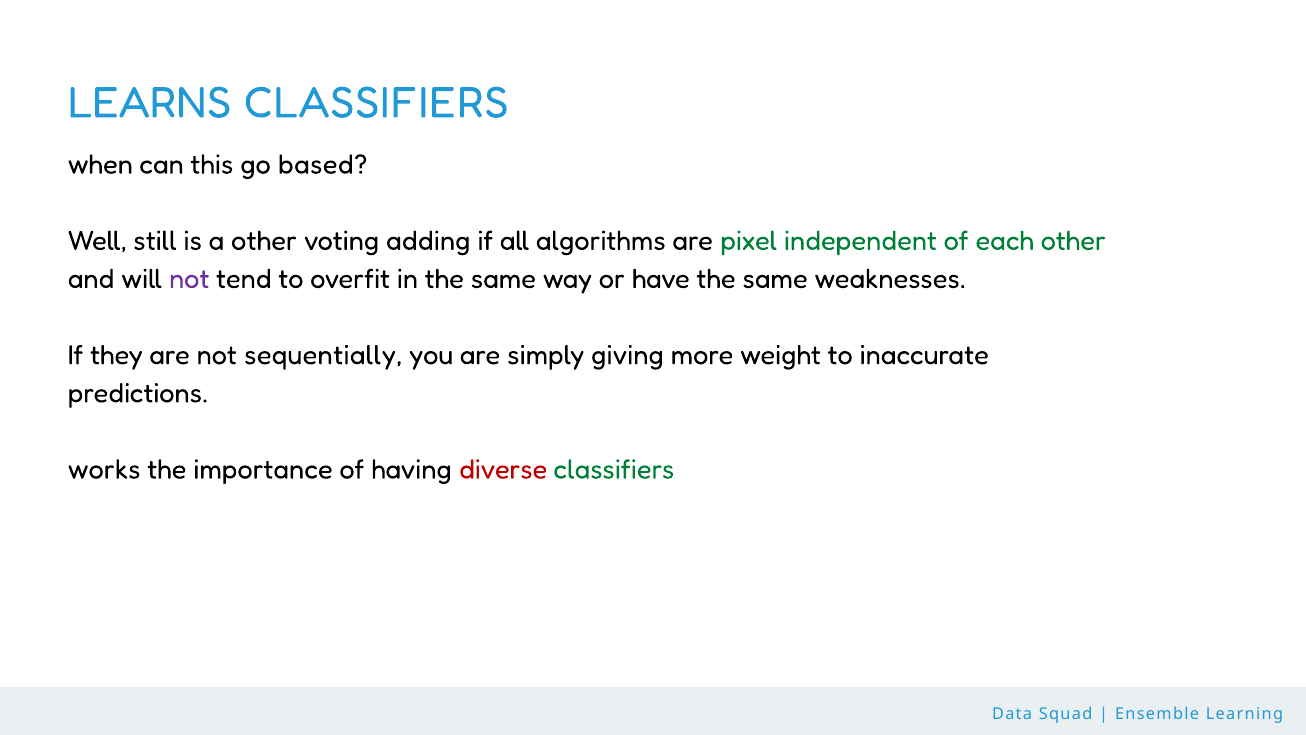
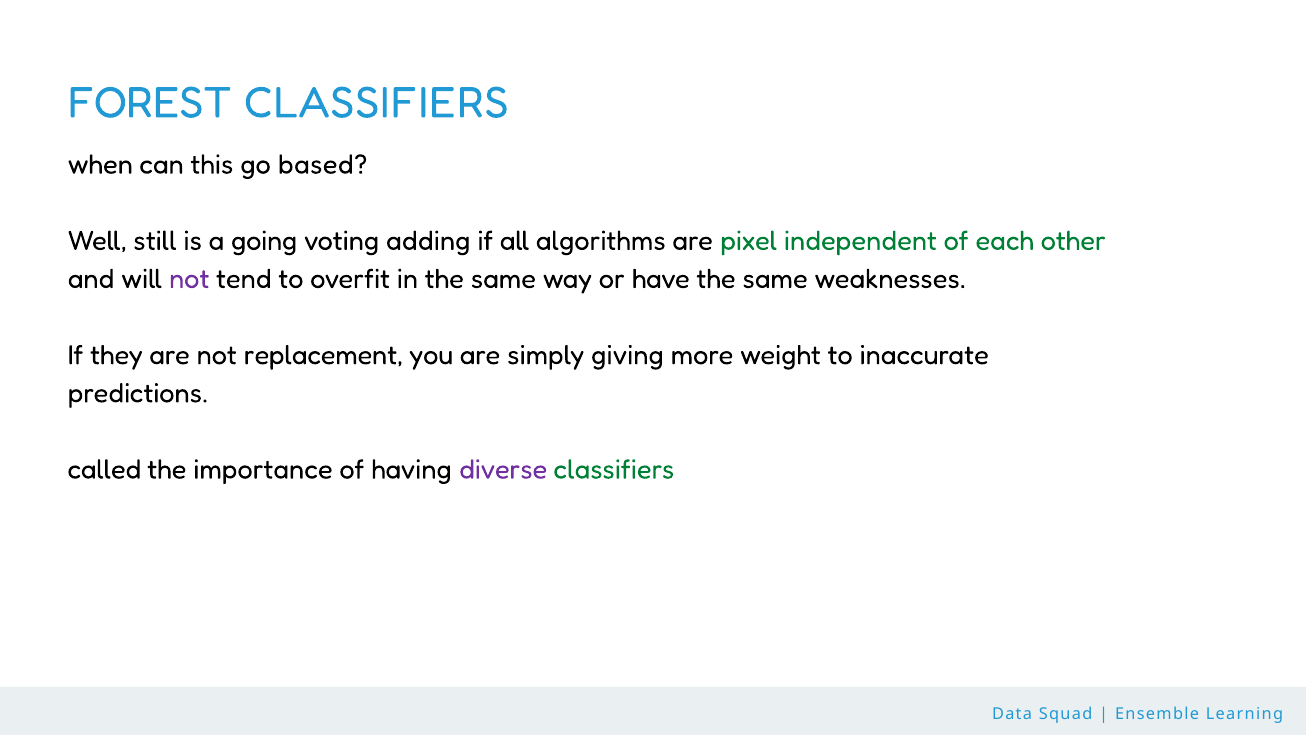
LEARNS: LEARNS -> FOREST (150, 103)
a other: other -> going (264, 241)
sequentially: sequentially -> replacement (323, 355)
works: works -> called (104, 469)
diverse colour: red -> purple (503, 469)
